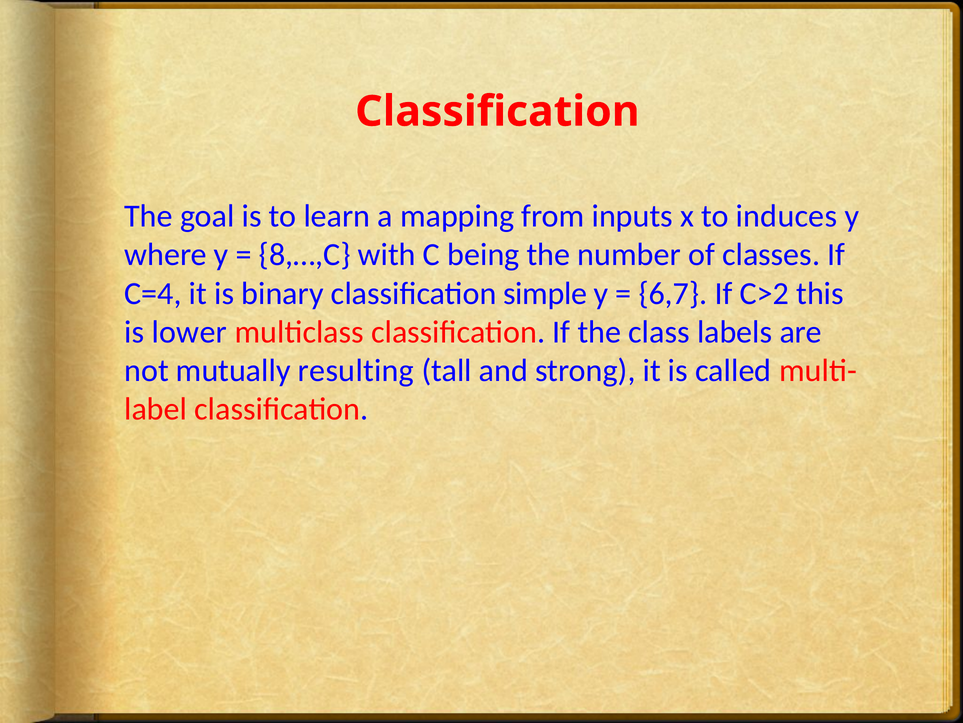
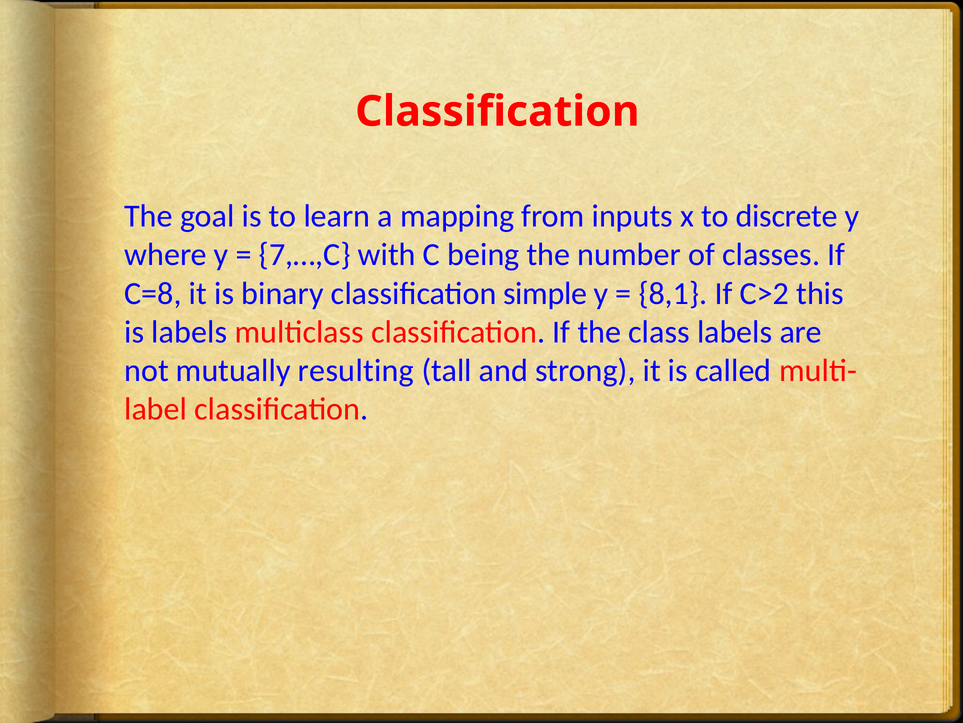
induces: induces -> discrete (787, 216)
8,…,C: 8,…,C -> 7,…,C (305, 255)
C=4: C=4 -> C=8 (153, 293)
6,7: 6,7 -> 8,1 (673, 293)
is lower: lower -> labels (189, 332)
